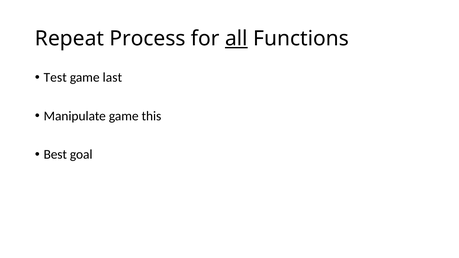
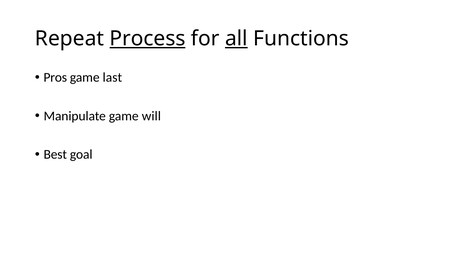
Process underline: none -> present (148, 39)
Test: Test -> Pros (55, 78)
this: this -> will (151, 116)
